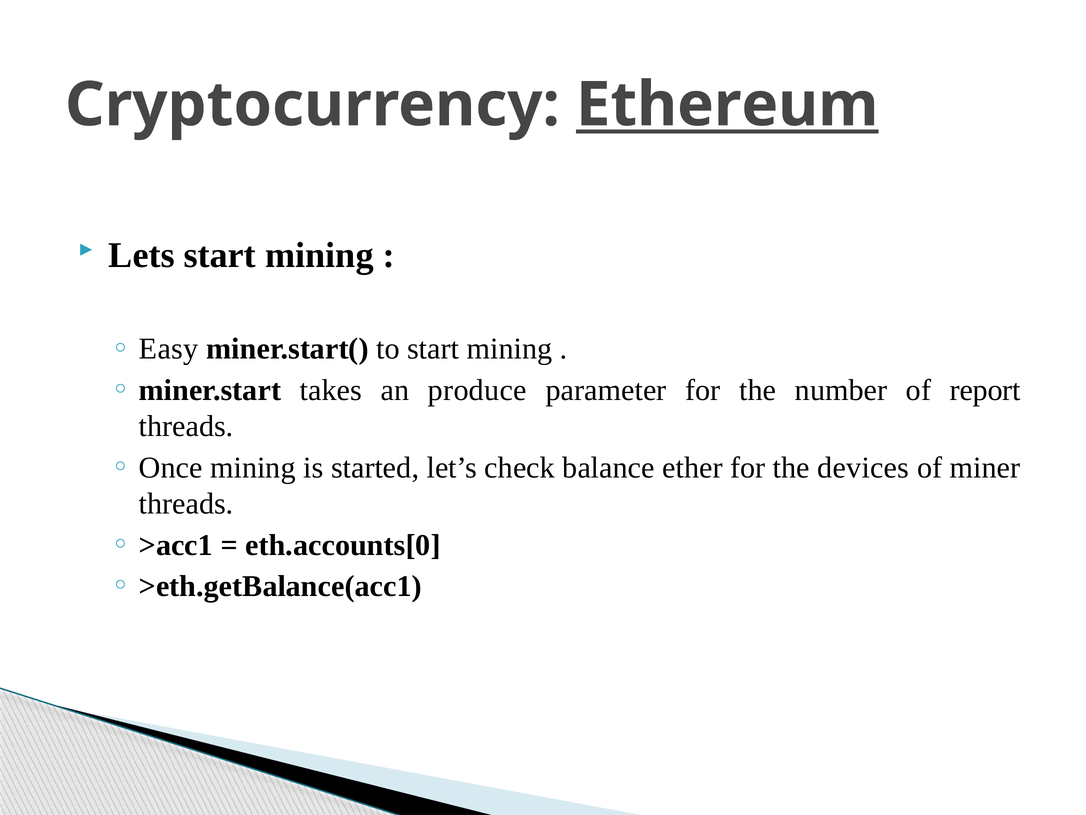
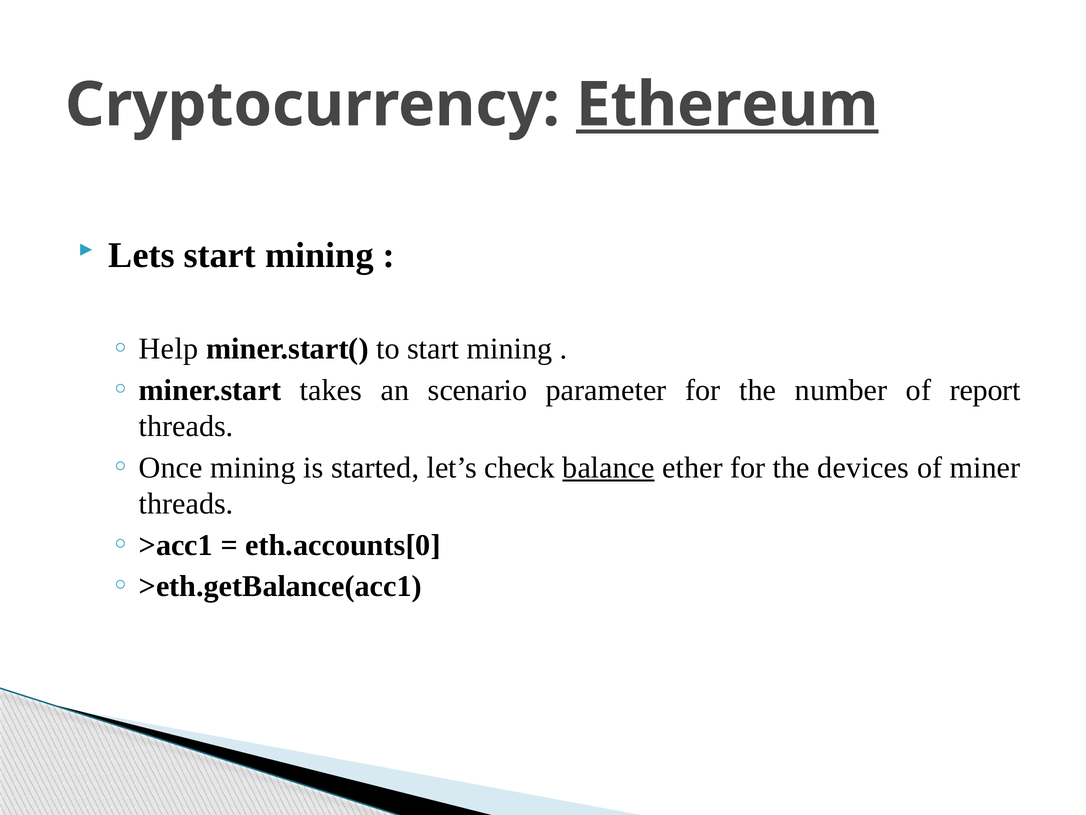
Easy: Easy -> Help (169, 349)
produce: produce -> scenario (478, 390)
balance underline: none -> present (609, 467)
